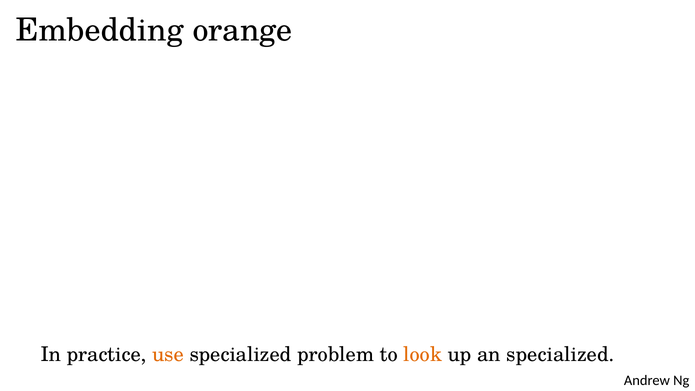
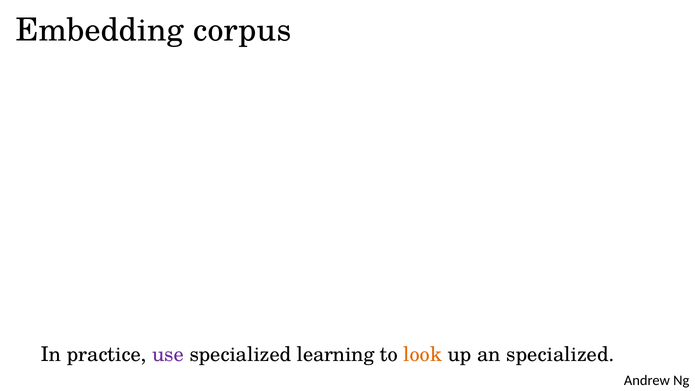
orange: orange -> corpus (242, 30)
use colour: orange -> purple (168, 354)
problem: problem -> learning (336, 354)
